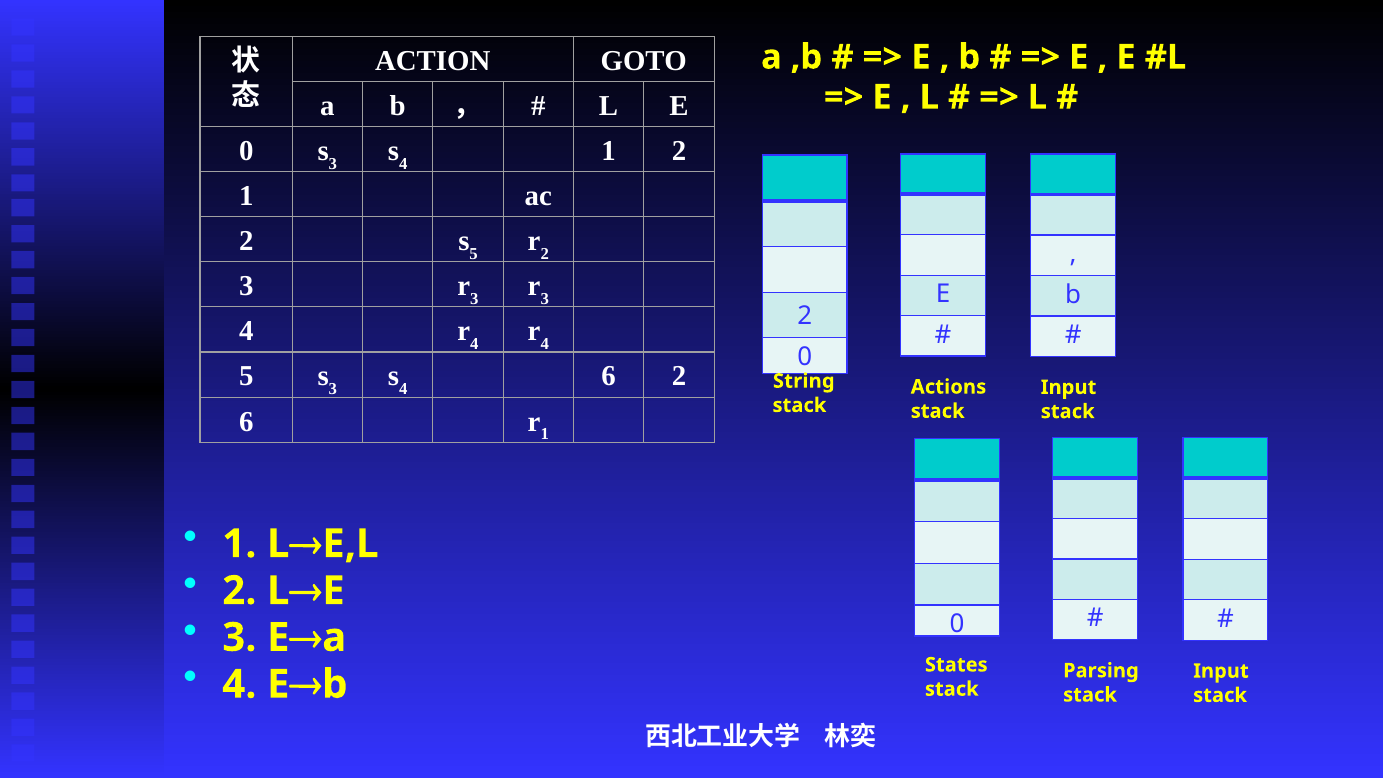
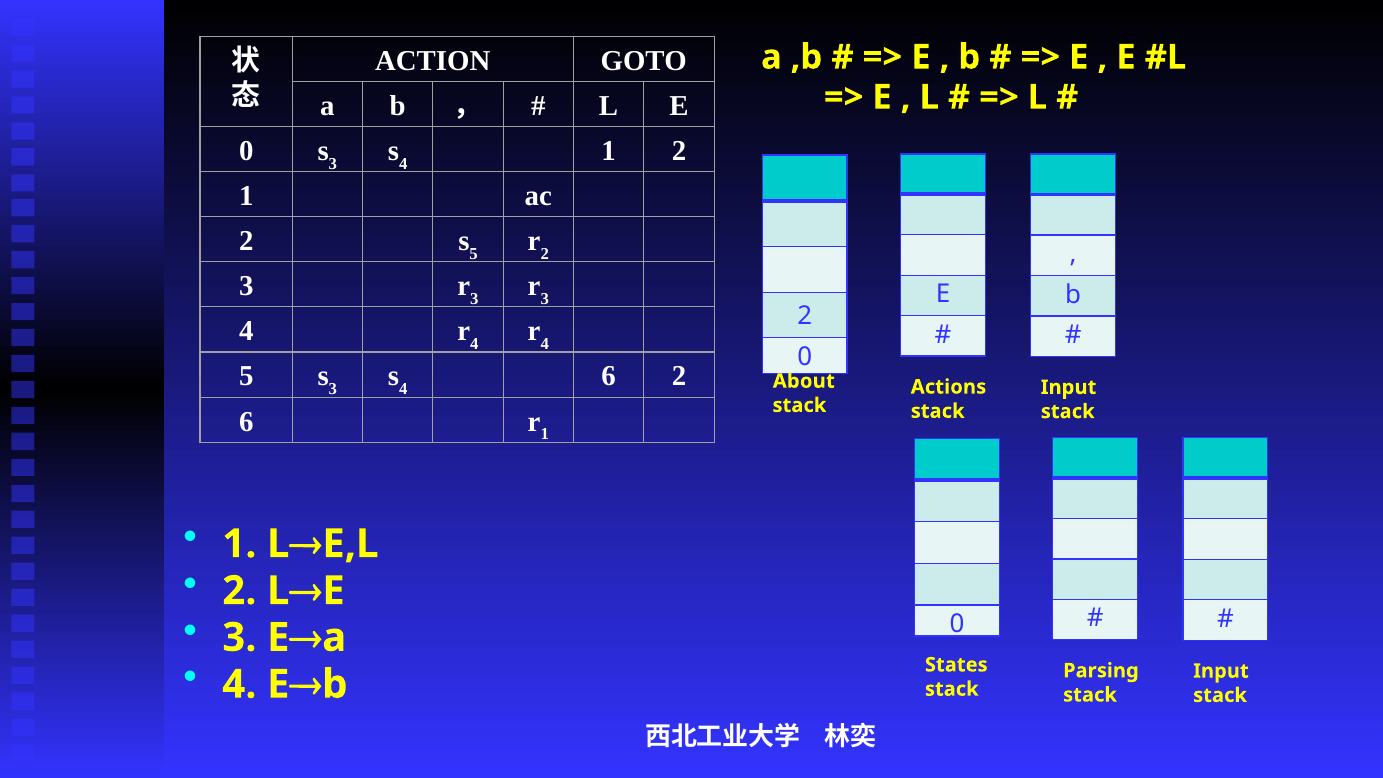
String: String -> About (804, 381)
